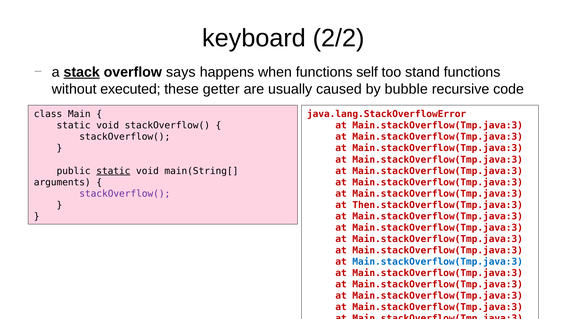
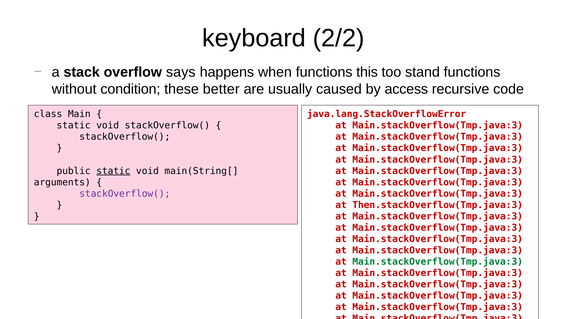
stack underline: present -> none (82, 72)
self: self -> this (367, 72)
executed: executed -> condition (130, 89)
getter: getter -> better (221, 89)
bubble: bubble -> access (406, 89)
Main.stackOverflow(Tmp.java:3 colour: blue -> green (438, 262)
